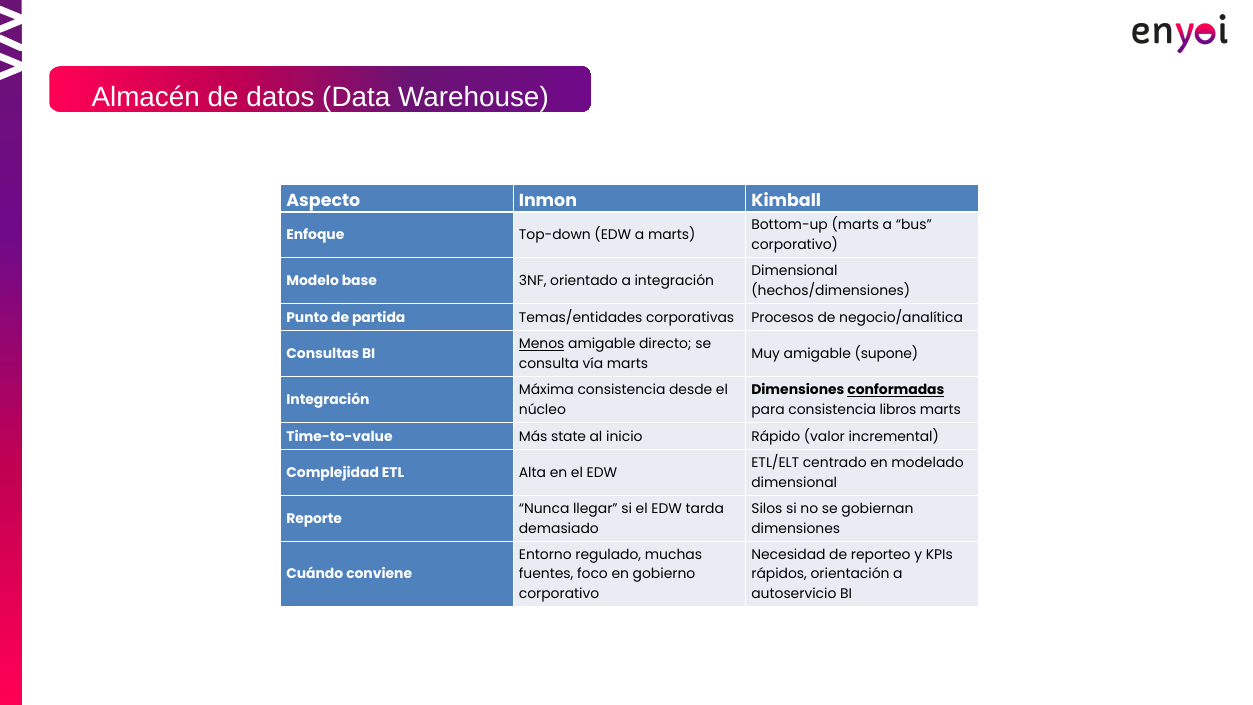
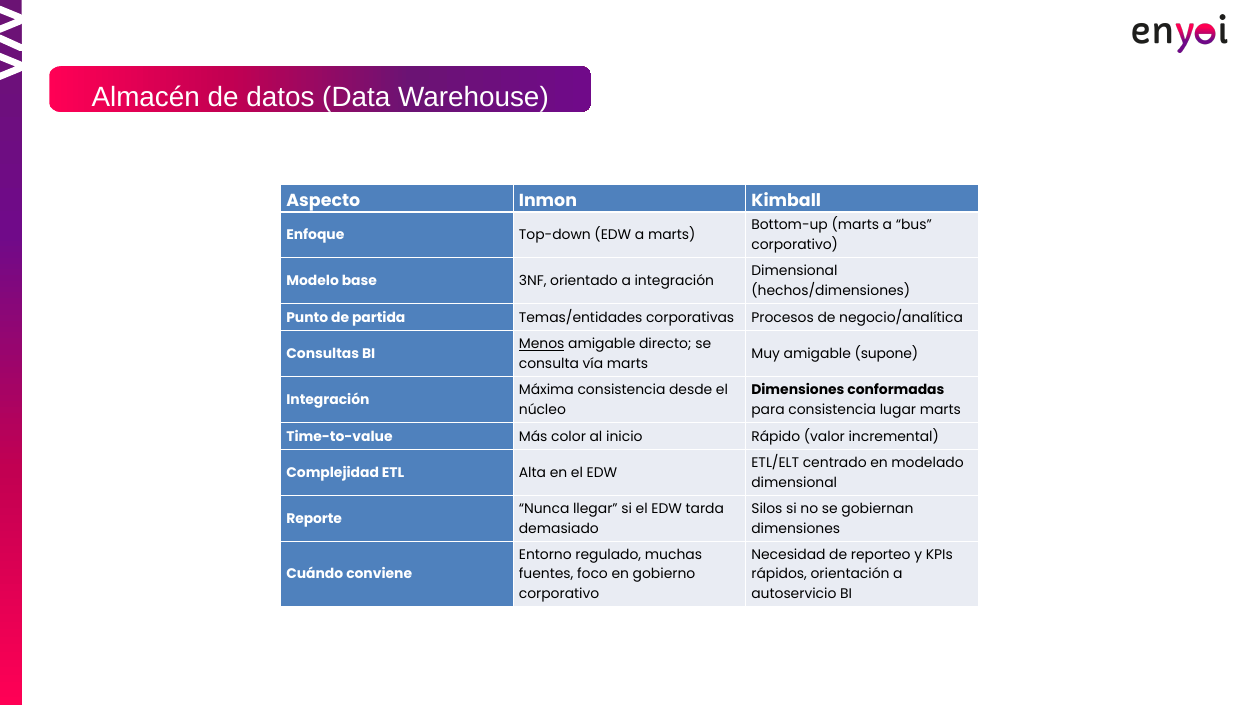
conformadas underline: present -> none (896, 390)
libros: libros -> lugar (898, 410)
state: state -> color (569, 436)
